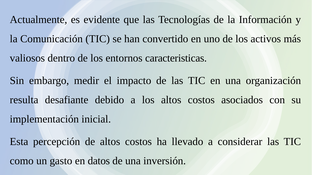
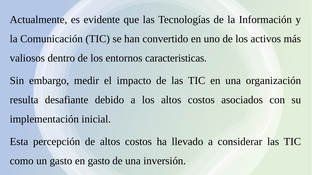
en datos: datos -> gasto (99, 161)
